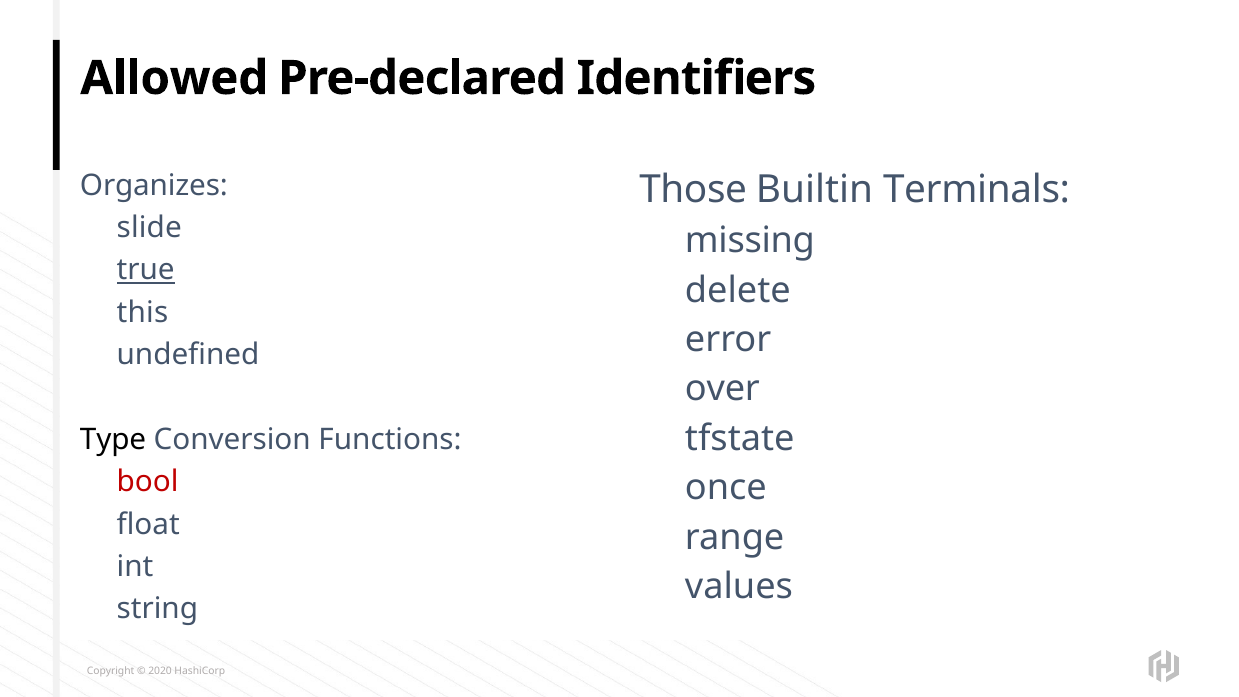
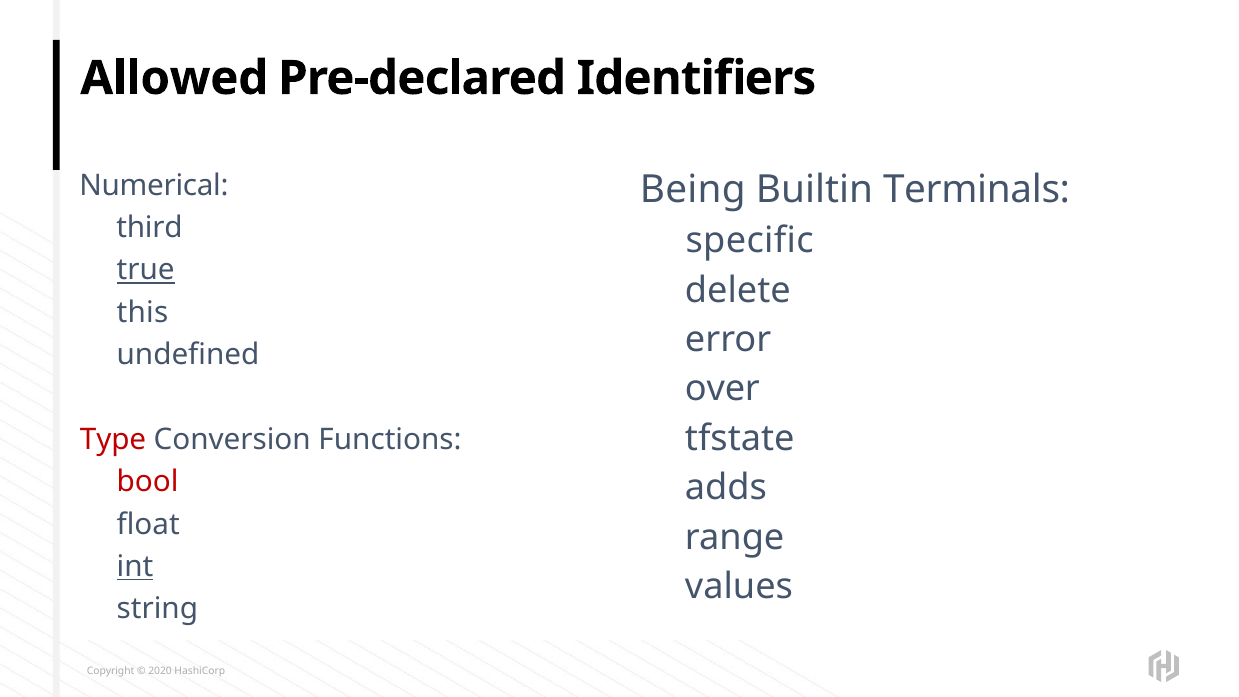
Organizes: Organizes -> Numerical (154, 185)
Those: Those -> Being (693, 190)
slide: slide -> third (150, 228)
missing: missing -> specific (750, 241)
Type colour: black -> red (113, 440)
once: once -> adds (726, 488)
int underline: none -> present (135, 567)
